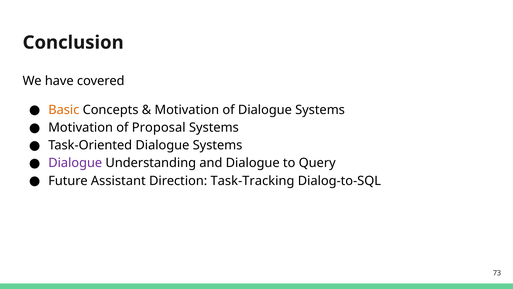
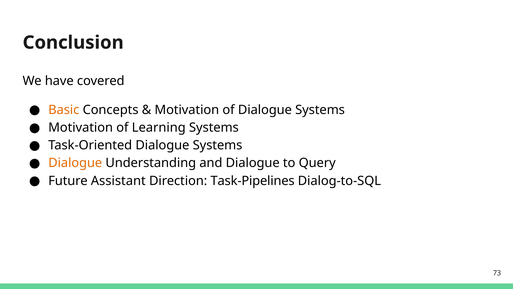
Proposal: Proposal -> Learning (159, 127)
Dialogue colour: purple -> orange (75, 163)
Task-Tracking: Task-Tracking -> Task-Pipelines (253, 181)
